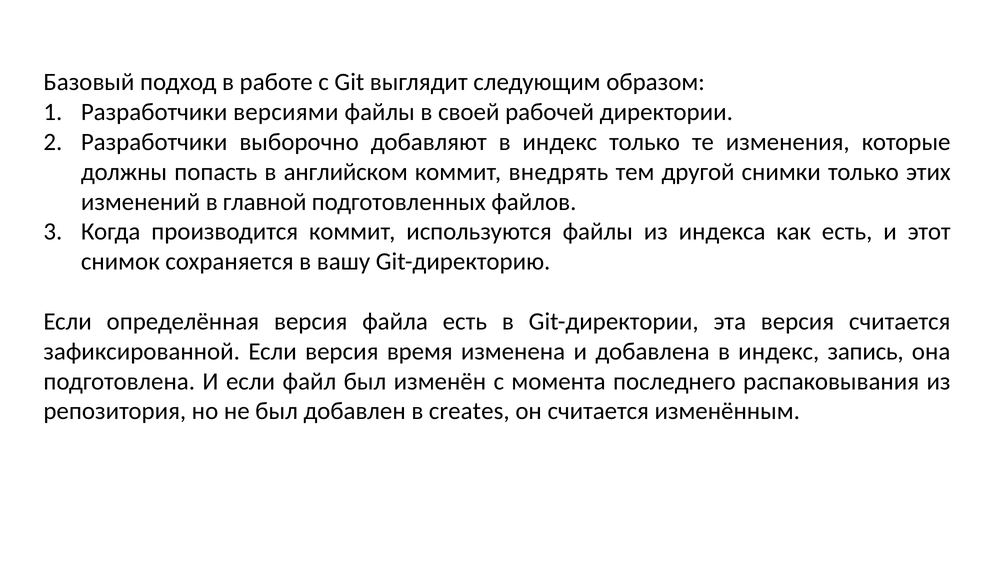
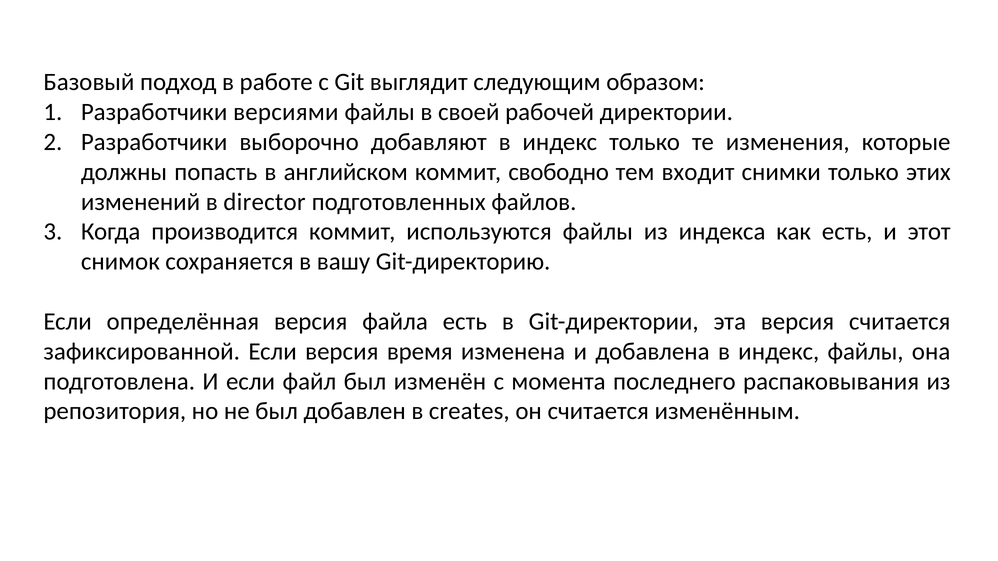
внедрять: внедрять -> свободно (559, 172)
другой: другой -> входит (698, 172)
главной: главной -> director (264, 202)
индекс запись: запись -> файлы (866, 352)
